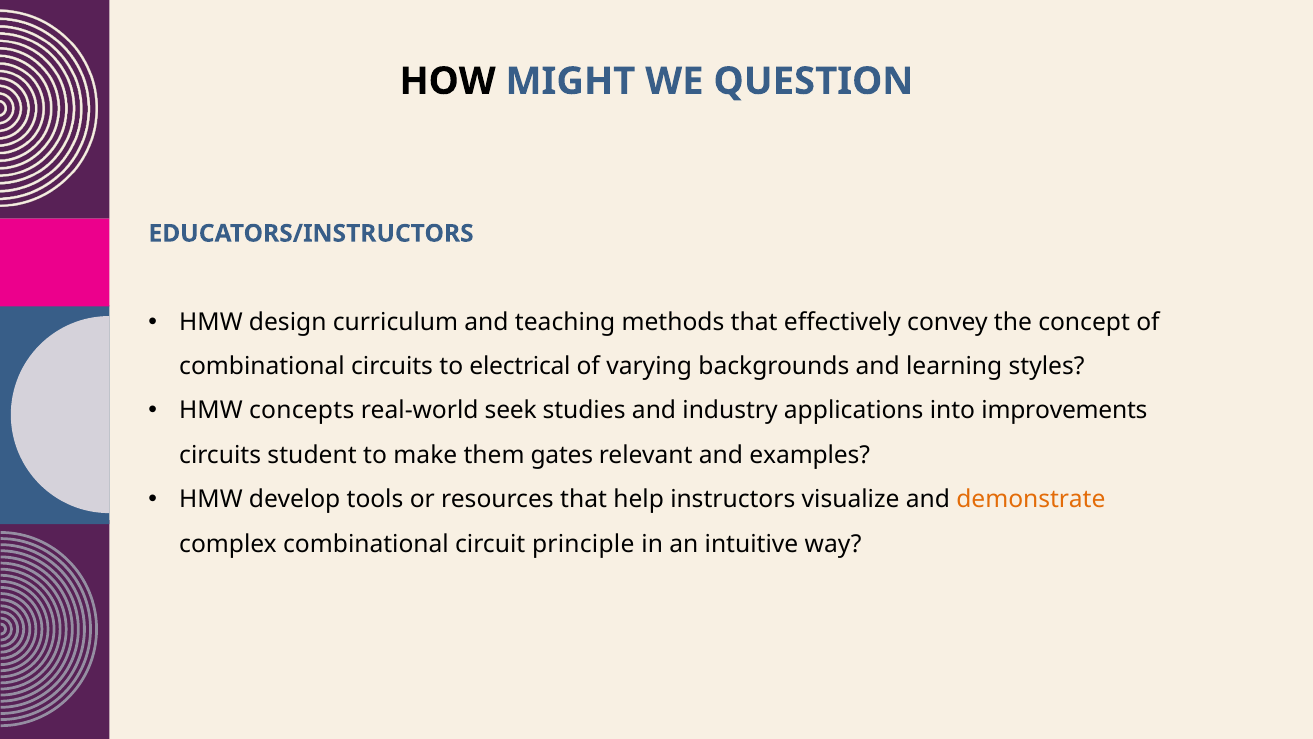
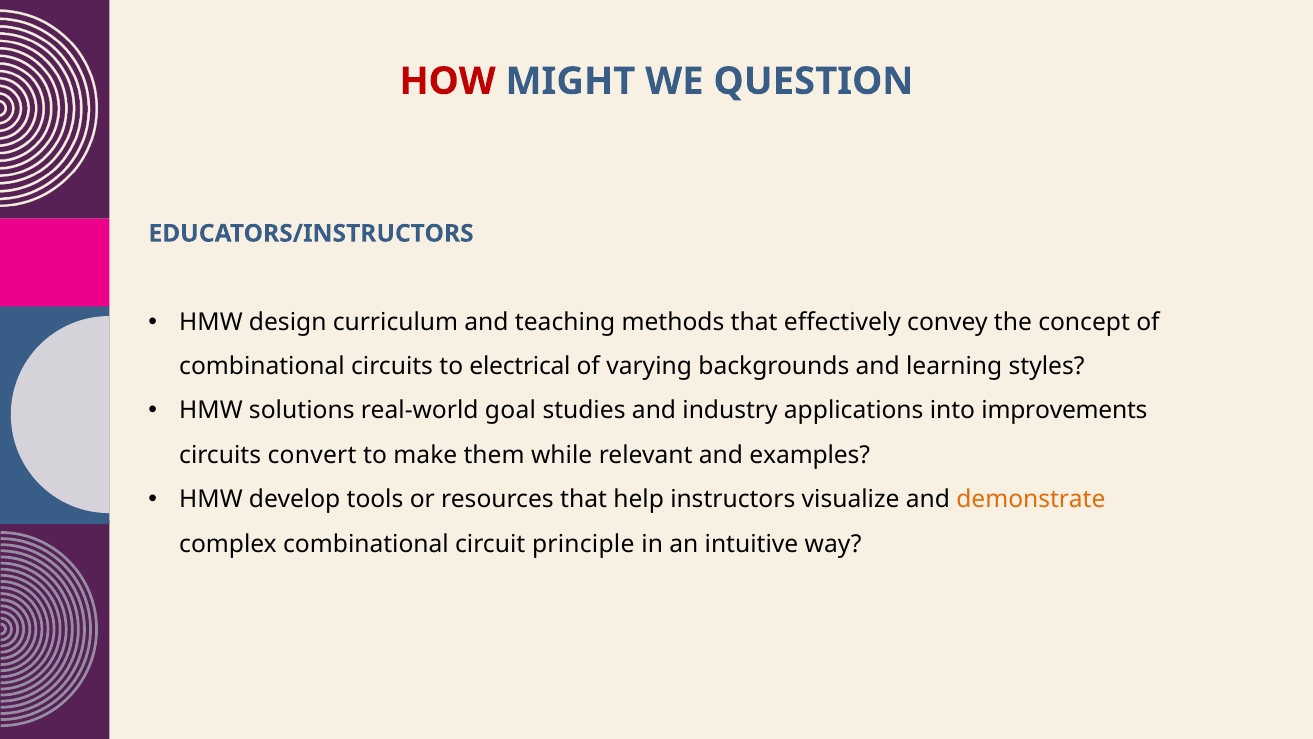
HOW colour: black -> red (448, 81)
concepts: concepts -> solutions (302, 411)
seek: seek -> goal (510, 411)
student: student -> convert (312, 455)
gates: gates -> while (562, 455)
